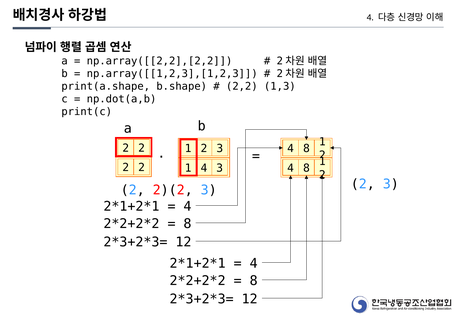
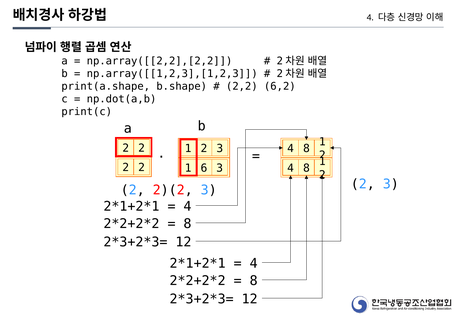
1,3: 1,3 -> 6,2 (280, 86)
1 4: 4 -> 6 (204, 168)
